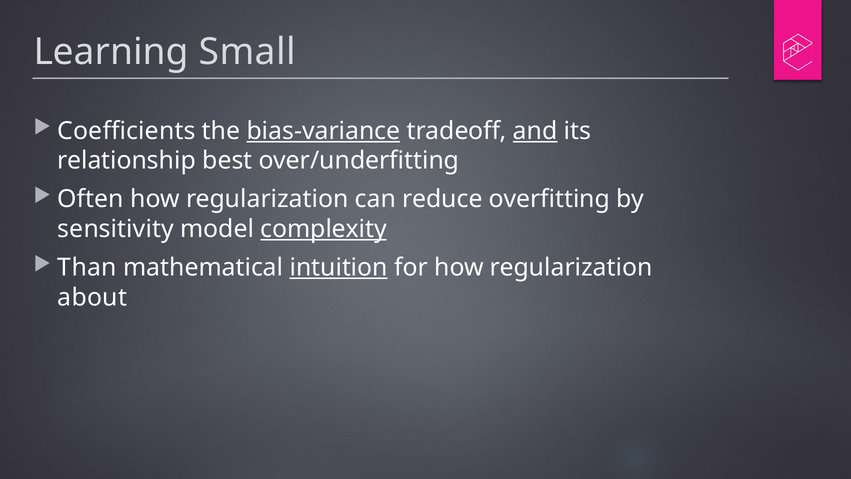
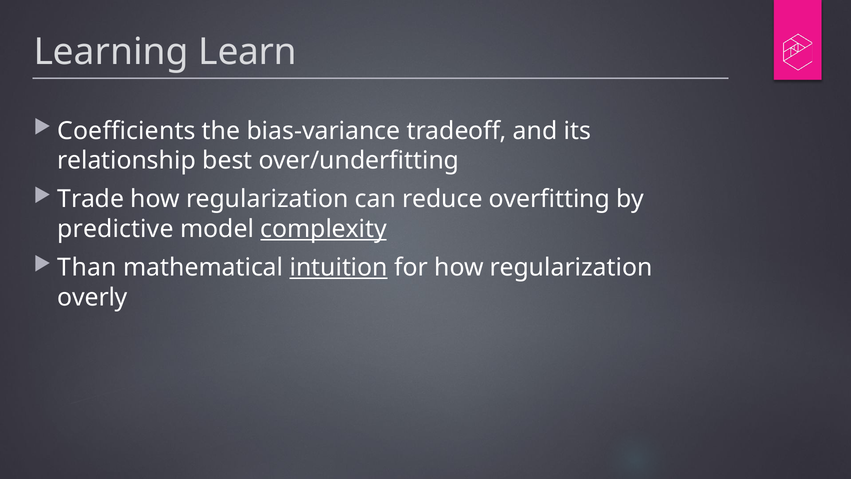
Small: Small -> Learn (248, 52)
bias-variance underline: present -> none (323, 131)
and underline: present -> none (535, 131)
Often: Often -> Trade (91, 199)
sensitivity: sensitivity -> predictive (116, 229)
about: about -> overly (92, 297)
